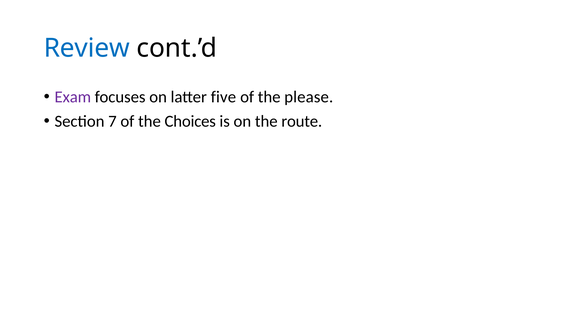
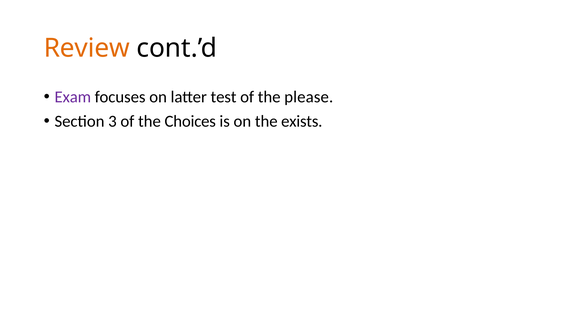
Review colour: blue -> orange (87, 48)
five: five -> test (224, 97)
7: 7 -> 3 (112, 121)
route: route -> exists (302, 121)
